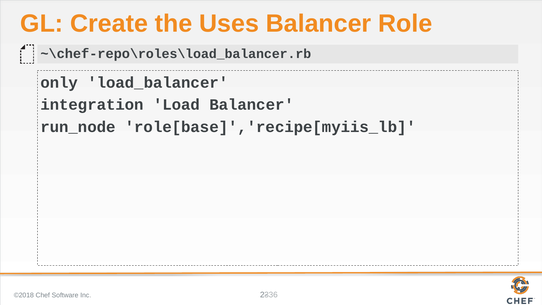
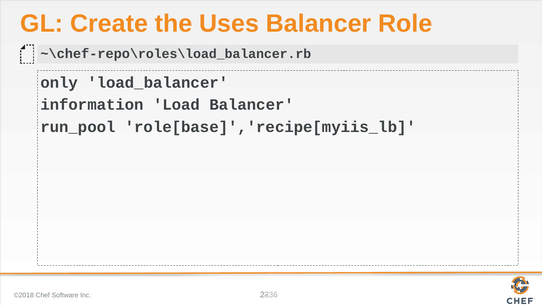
integration: integration -> information (92, 105)
run_node: run_node -> run_pool (78, 127)
